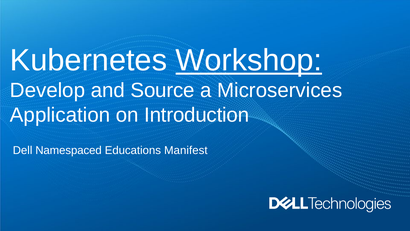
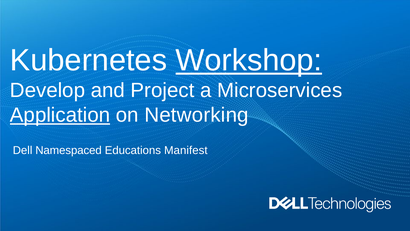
Source: Source -> Project (162, 90)
Application underline: none -> present (60, 115)
Introduction: Introduction -> Networking (197, 115)
